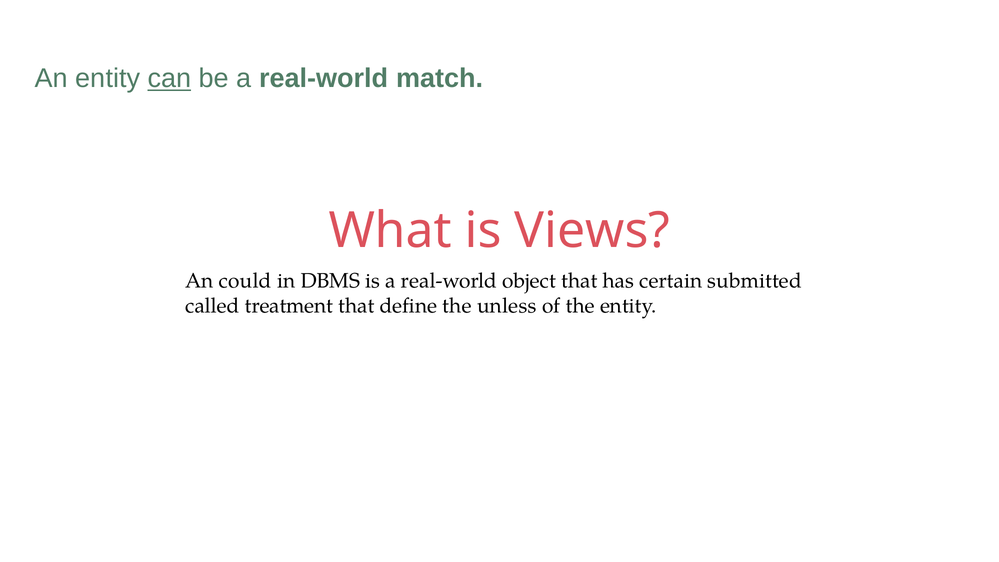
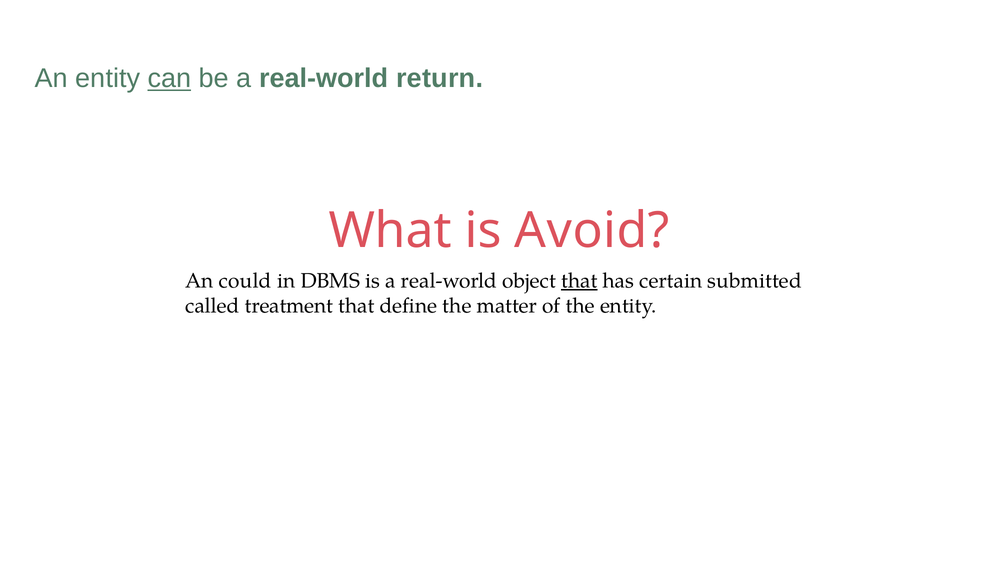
match: match -> return (440, 79)
Views: Views -> Avoid (592, 231)
that underline: none -> present (579, 281)
unless: unless -> matter (507, 306)
